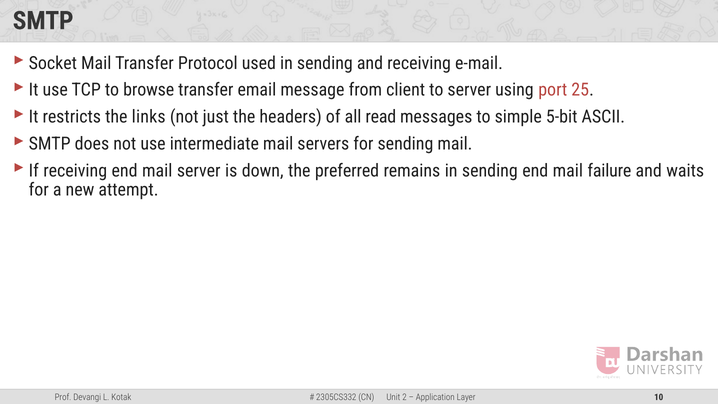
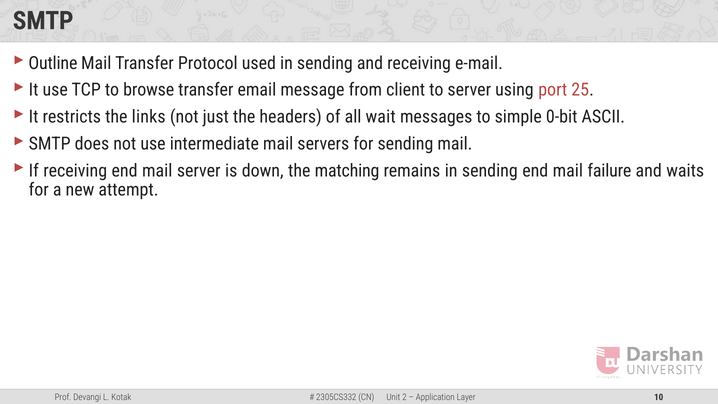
Socket: Socket -> Outline (53, 63)
read: read -> wait (381, 117)
5-bit: 5-bit -> 0-bit (562, 117)
preferred: preferred -> matching (347, 171)
